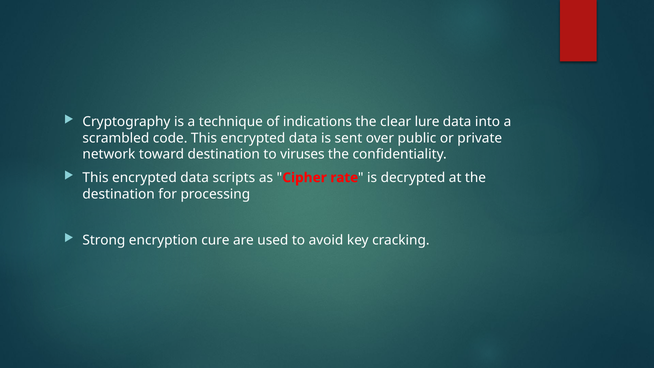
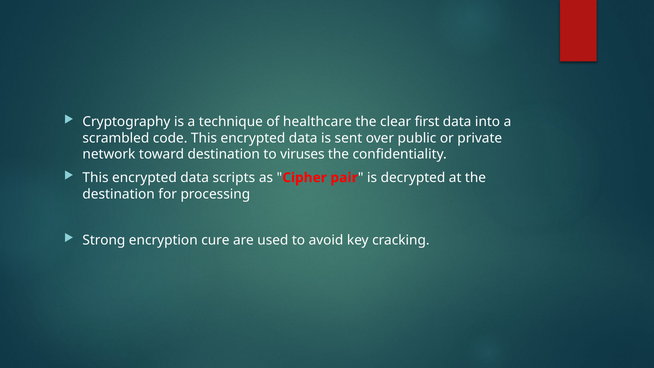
indications: indications -> healthcare (317, 122)
lure: lure -> first (427, 122)
rate: rate -> pair (344, 178)
